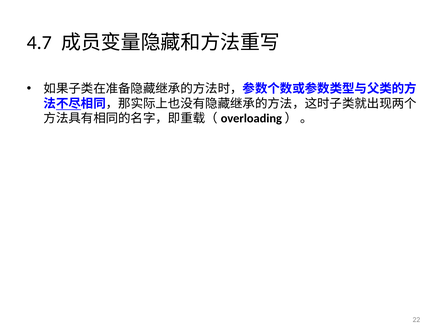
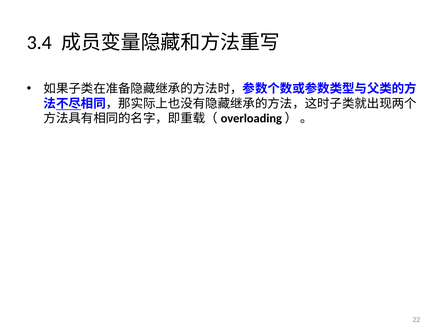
4.7: 4.7 -> 3.4 (39, 43)
